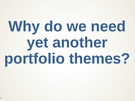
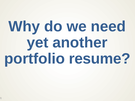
themes: themes -> resume (100, 59)
